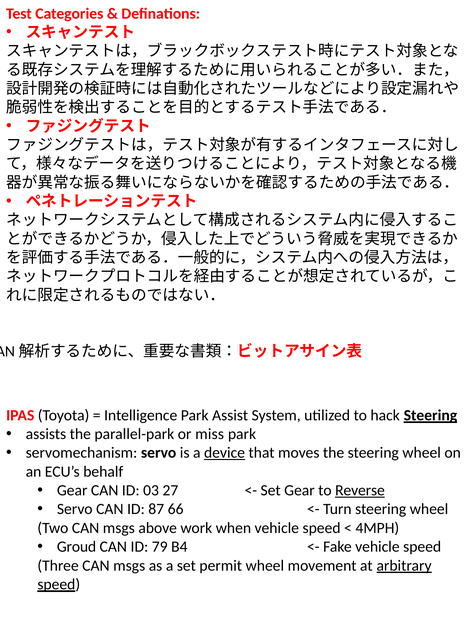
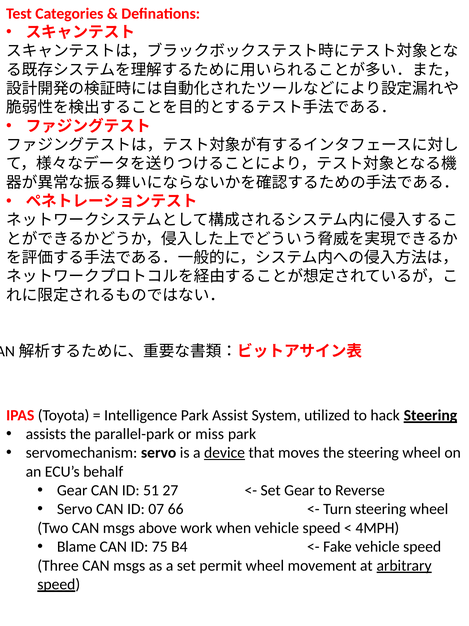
03: 03 -> 51 (151, 490)
Reverse underline: present -> none (360, 490)
87: 87 -> 07 (156, 509)
Groud: Groud -> Blame (77, 546)
79: 79 -> 75 (160, 546)
